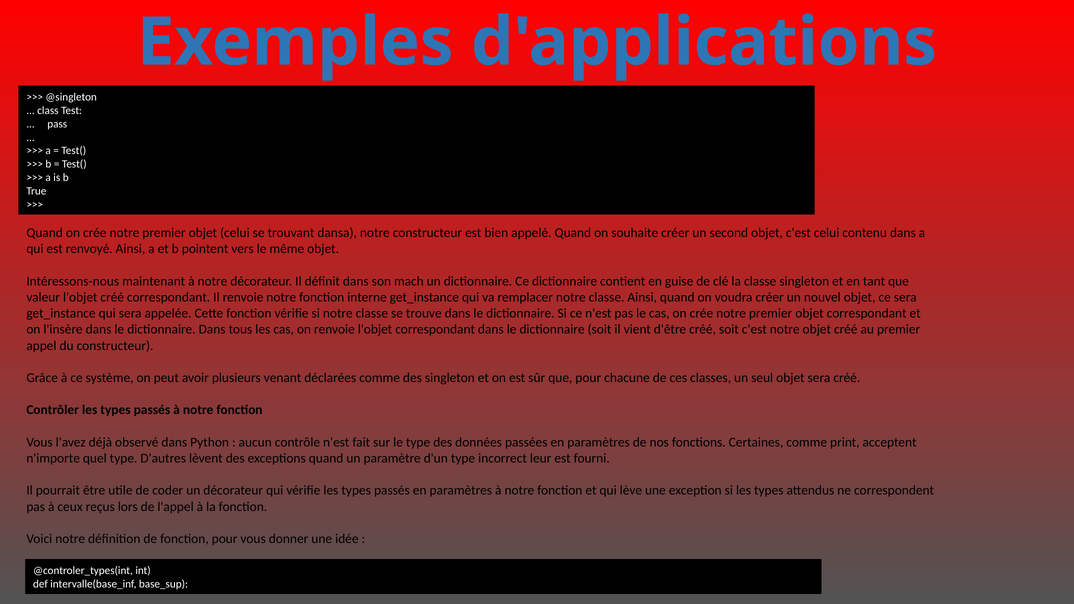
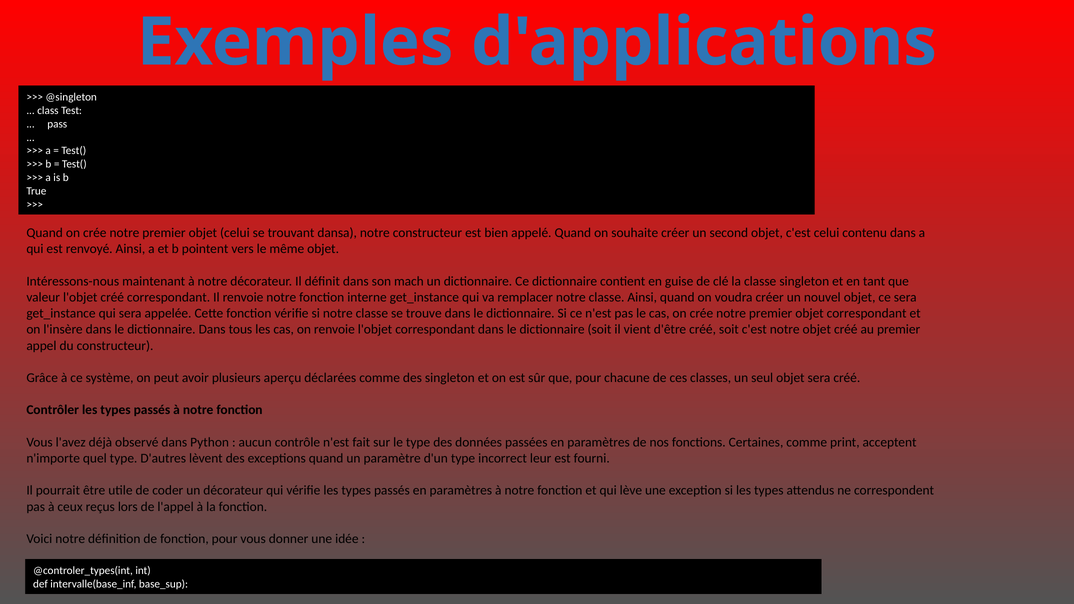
venant: venant -> aperçu (283, 378)
